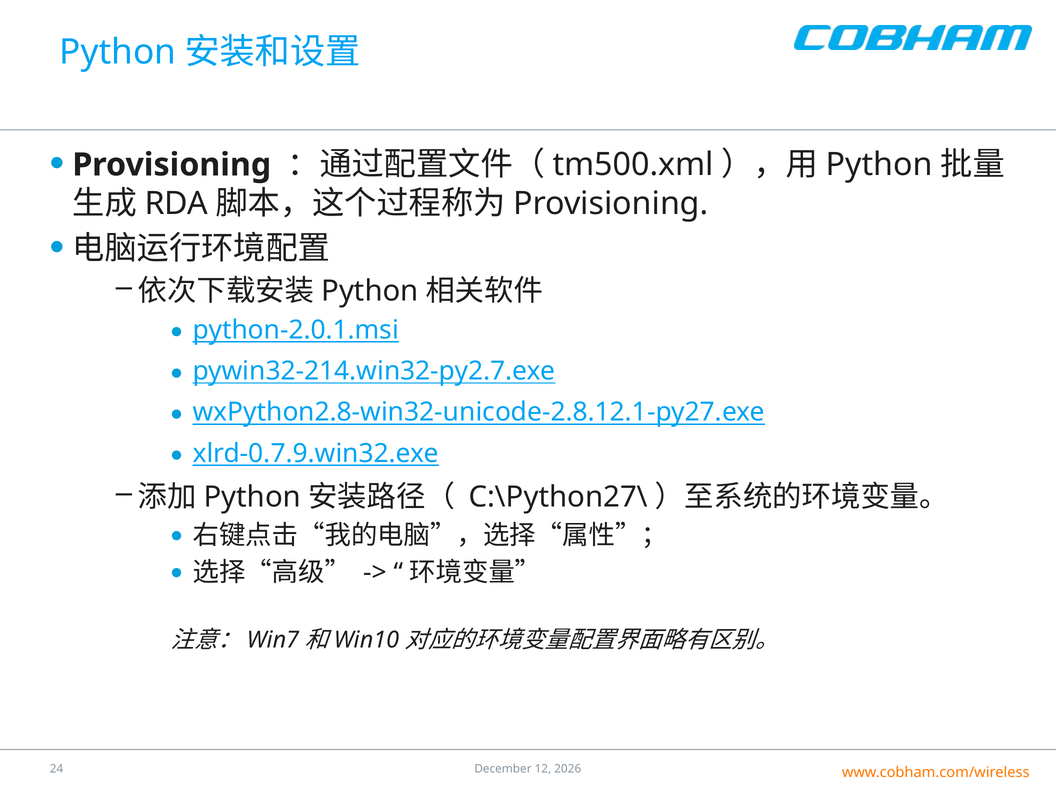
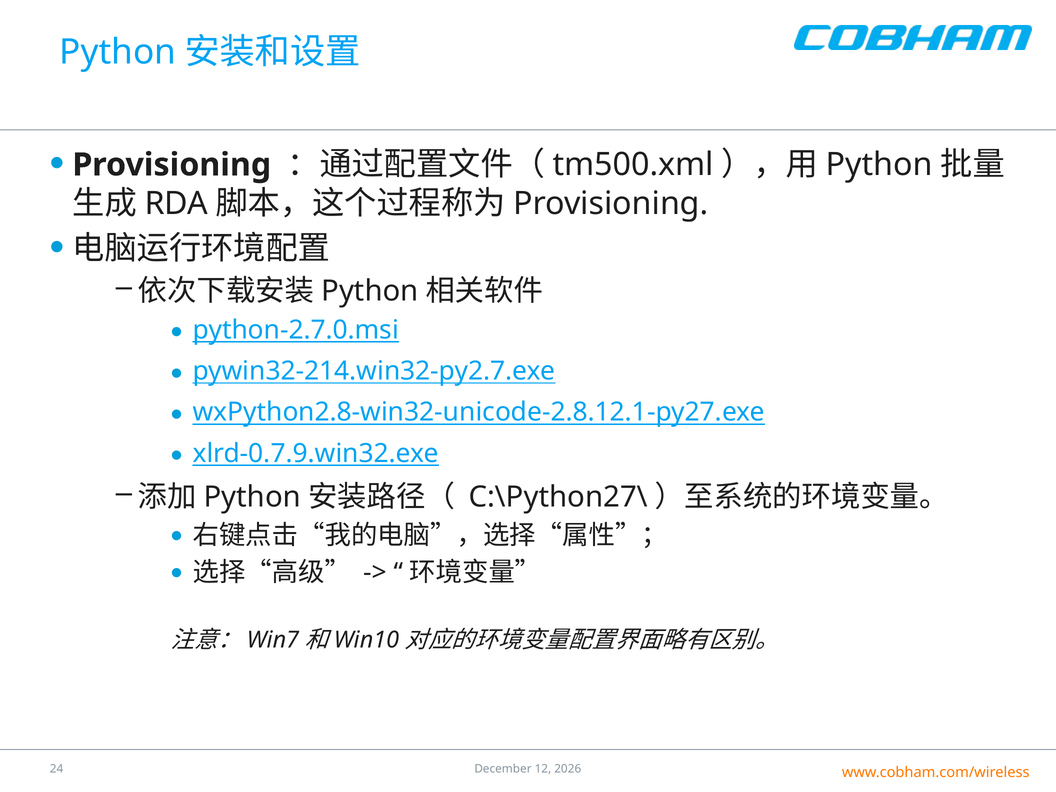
python-2.0.1.msi: python-2.0.1.msi -> python-2.7.0.msi (296, 330)
